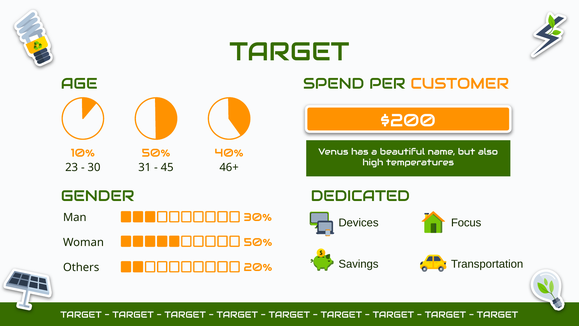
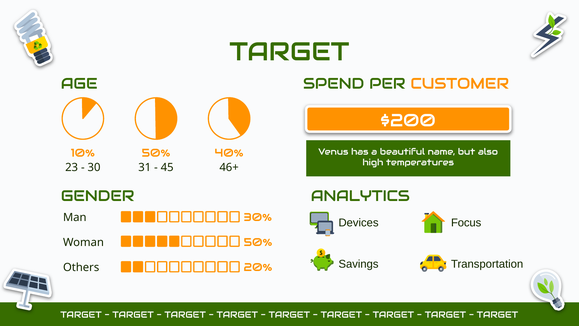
DEDICATED: DEDICATED -> ANALYTICS (360, 196)
